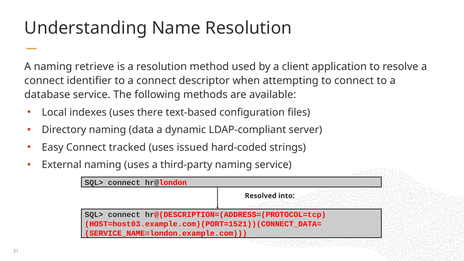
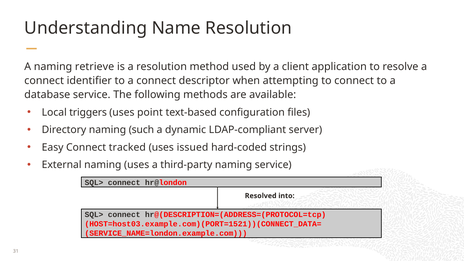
indexes: indexes -> triggers (88, 112)
there: there -> point (150, 112)
data: data -> such (141, 130)
